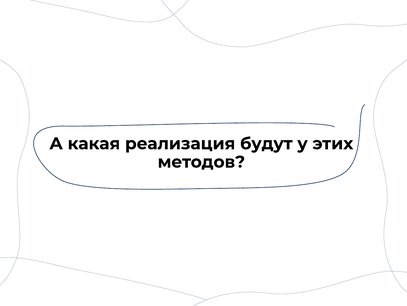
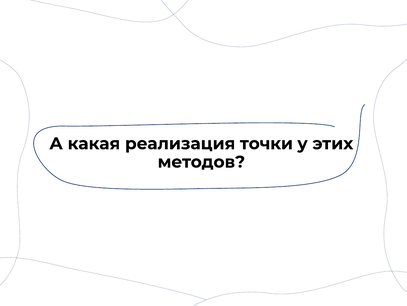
будут: будут -> точки (266, 143)
